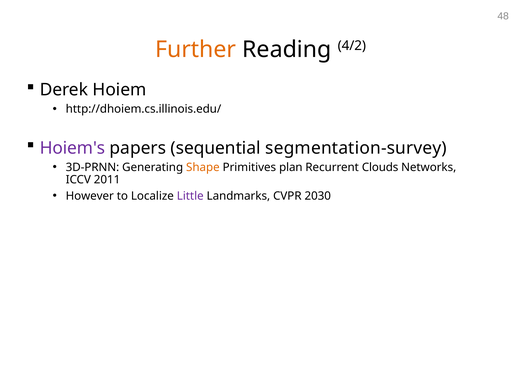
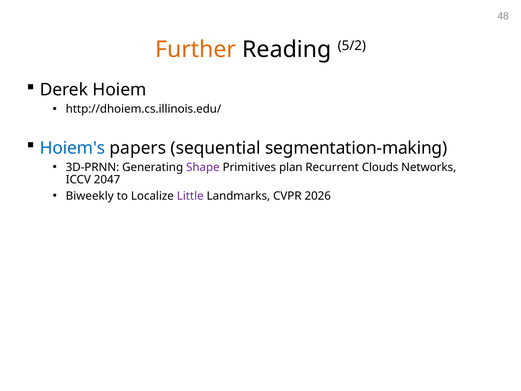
4/2: 4/2 -> 5/2 (352, 46)
Hoiem's colour: purple -> blue (72, 148)
segmentation-survey: segmentation-survey -> segmentation-making (356, 148)
Shape colour: orange -> purple (203, 167)
2011: 2011 -> 2047 (107, 180)
However: However -> Biweekly (90, 196)
2030: 2030 -> 2026 (318, 196)
